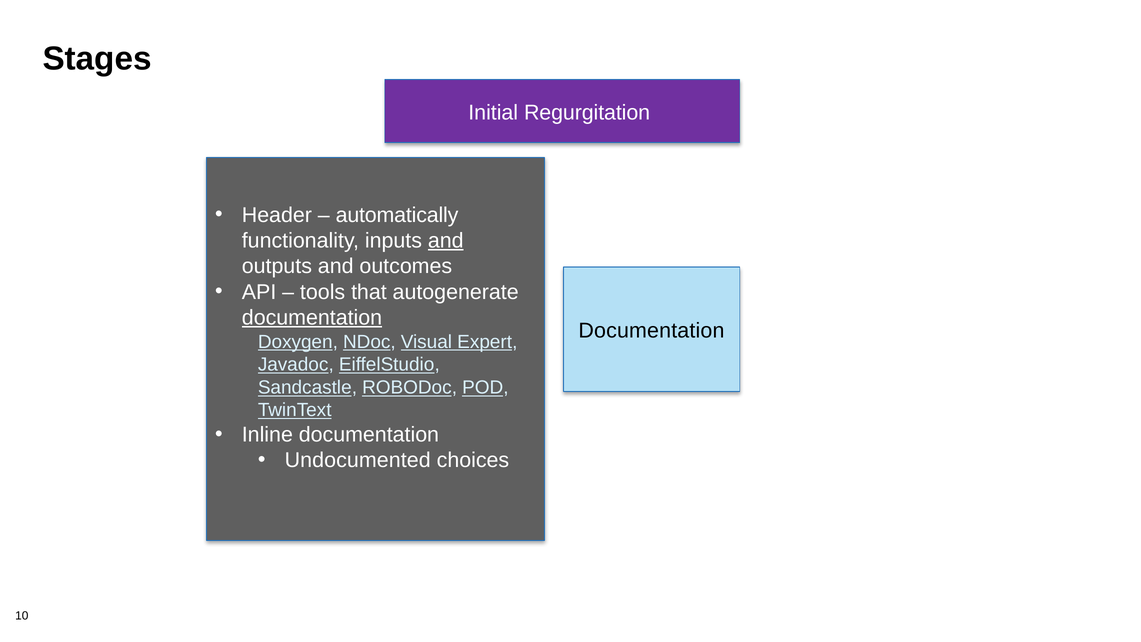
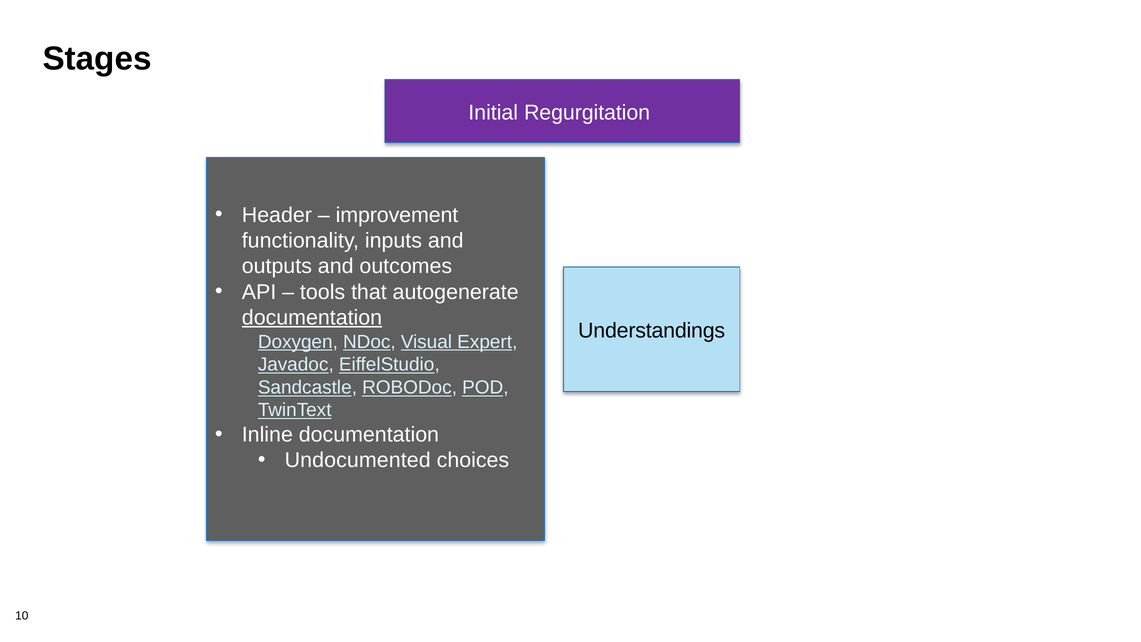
automatically: automatically -> improvement (397, 215)
and underline: present -> none (446, 241)
Documentation: Documentation -> Understandings (652, 331)
